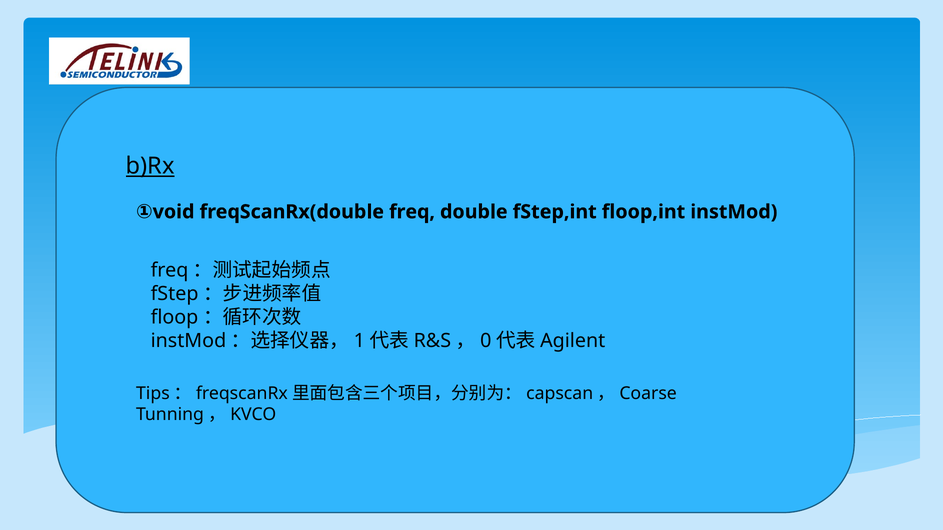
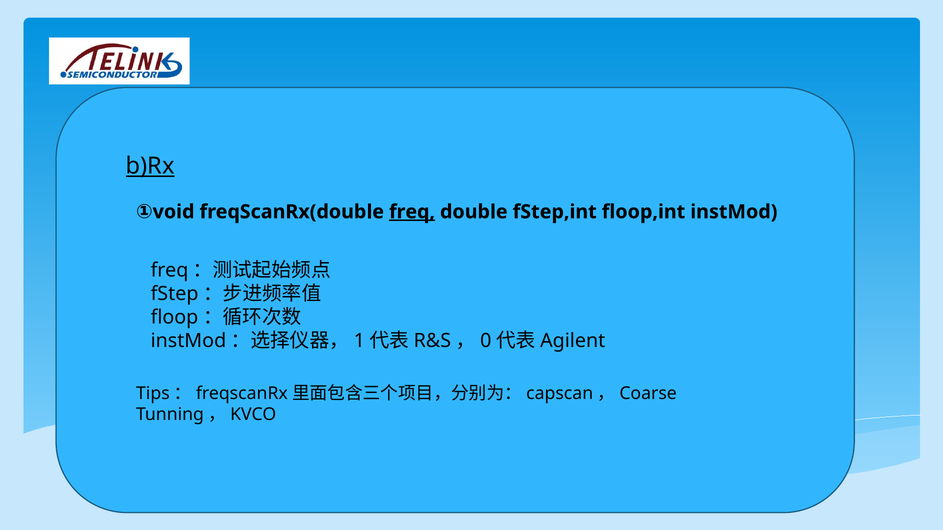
freq underline: none -> present (412, 212)
